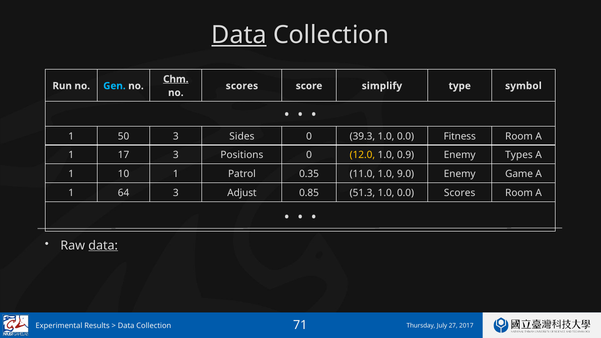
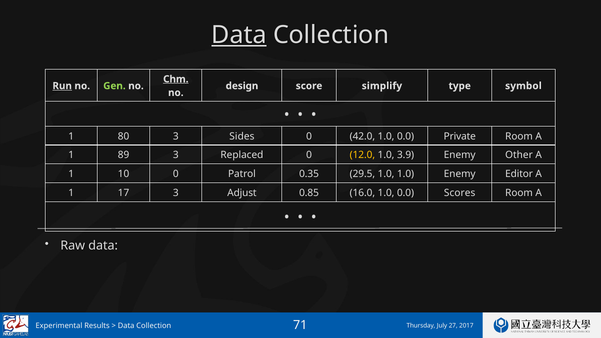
Run underline: none -> present (62, 86)
Gen colour: light blue -> light green (114, 86)
scores: scores -> design (242, 86)
50: 50 -> 80 (124, 136)
39.3: 39.3 -> 42.0 (362, 136)
Fitness: Fitness -> Private (460, 136)
17: 17 -> 89 (124, 155)
Positions: Positions -> Replaced (242, 155)
0.9: 0.9 -> 3.9 (406, 155)
Types: Types -> Other (519, 155)
10 1: 1 -> 0 (176, 174)
11.0: 11.0 -> 29.5 (362, 174)
1.0 9.0: 9.0 -> 1.0 (406, 174)
Game: Game -> Editor (519, 174)
64: 64 -> 17 (124, 193)
51.3: 51.3 -> 16.0 (362, 193)
data underline: present -> none (103, 245)
